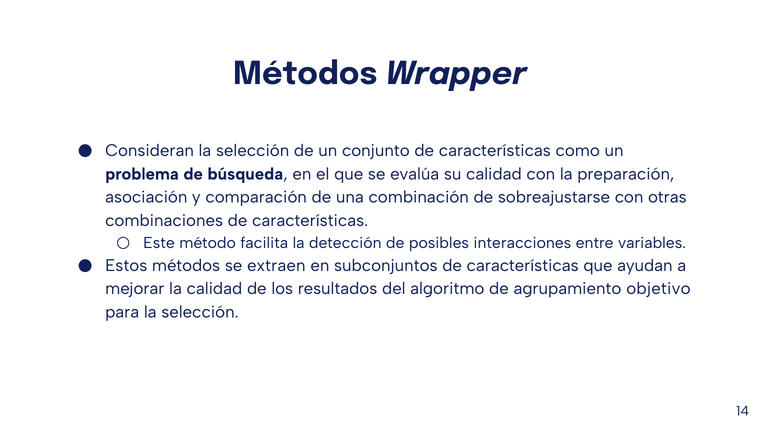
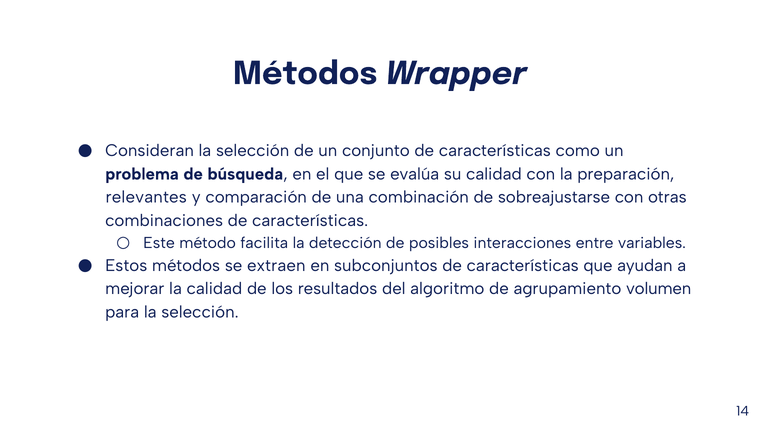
asociación: asociación -> relevantes (146, 198)
objetivo: objetivo -> volumen (659, 289)
